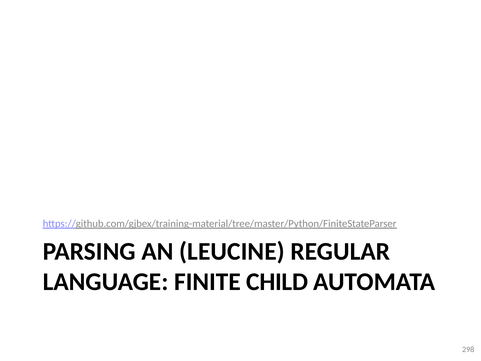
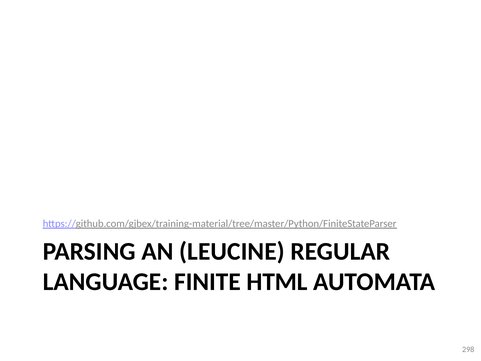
CHILD: CHILD -> HTML (277, 282)
